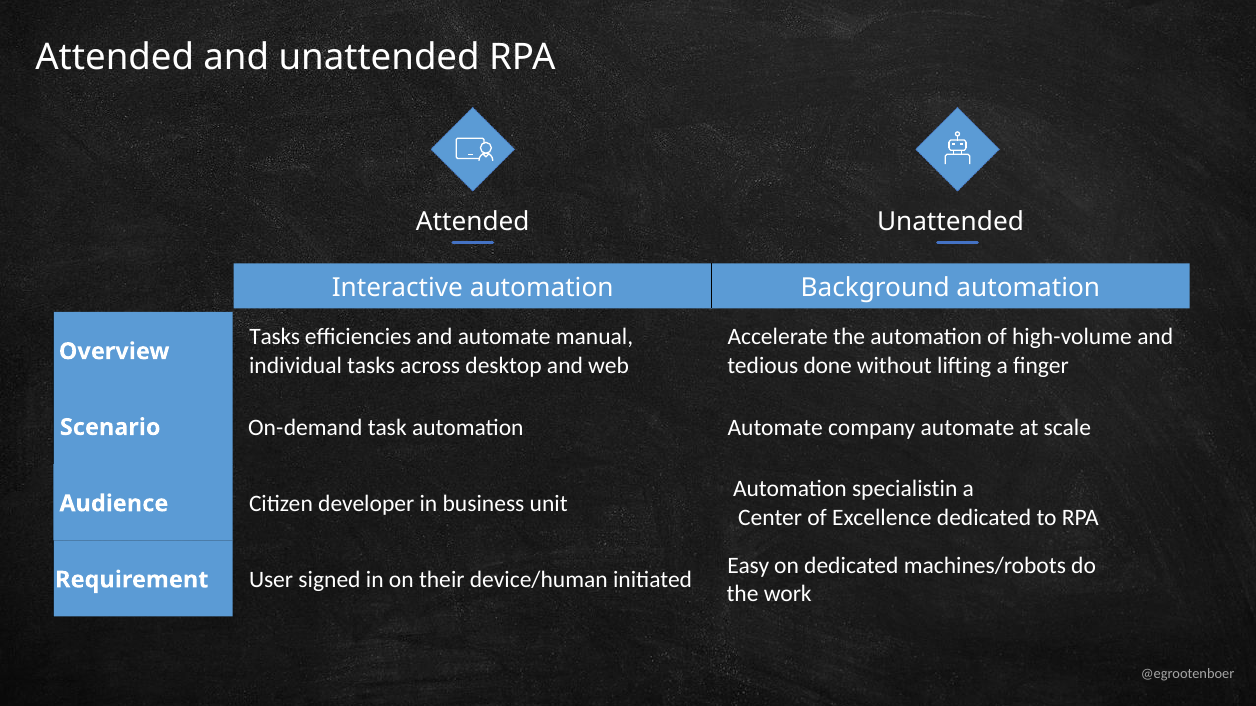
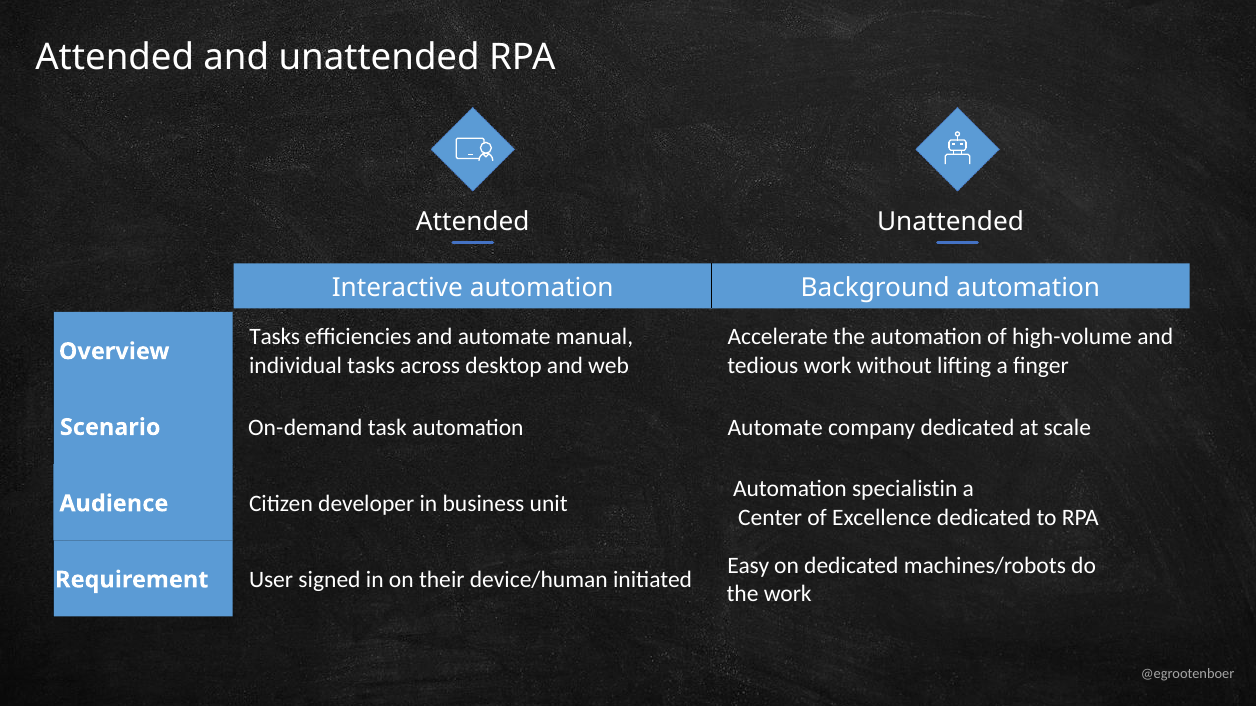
tedious done: done -> work (828, 366)
company automate: automate -> dedicated (968, 428)
